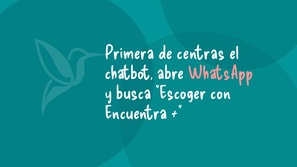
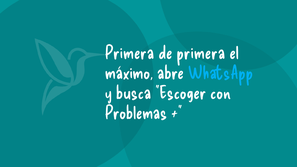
de centras: centras -> primera (201, 53)
chatbot: chatbot -> máximo (129, 73)
WhatsApp colour: pink -> light blue (221, 73)
Encuentra: Encuentra -> Problemas (136, 113)
